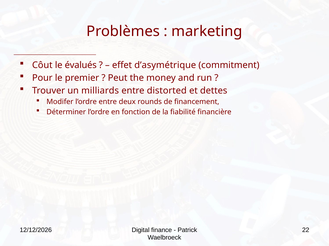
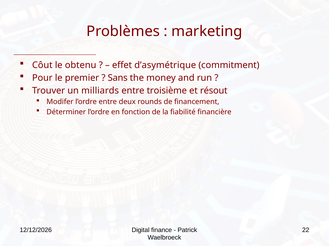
évalués: évalués -> obtenu (81, 65)
Peut: Peut -> Sans (118, 78)
distorted: distorted -> troisième (167, 91)
dettes: dettes -> résout (214, 91)
